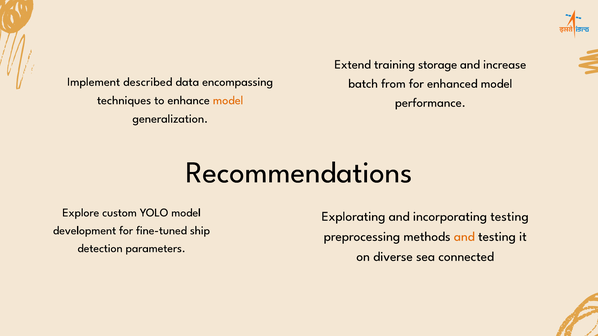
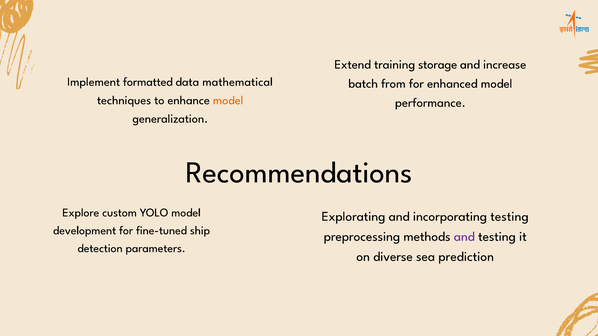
described: described -> formatted (148, 82)
encompassing: encompassing -> mathematical (238, 82)
and colour: orange -> purple (464, 237)
connected: connected -> prediction (466, 257)
